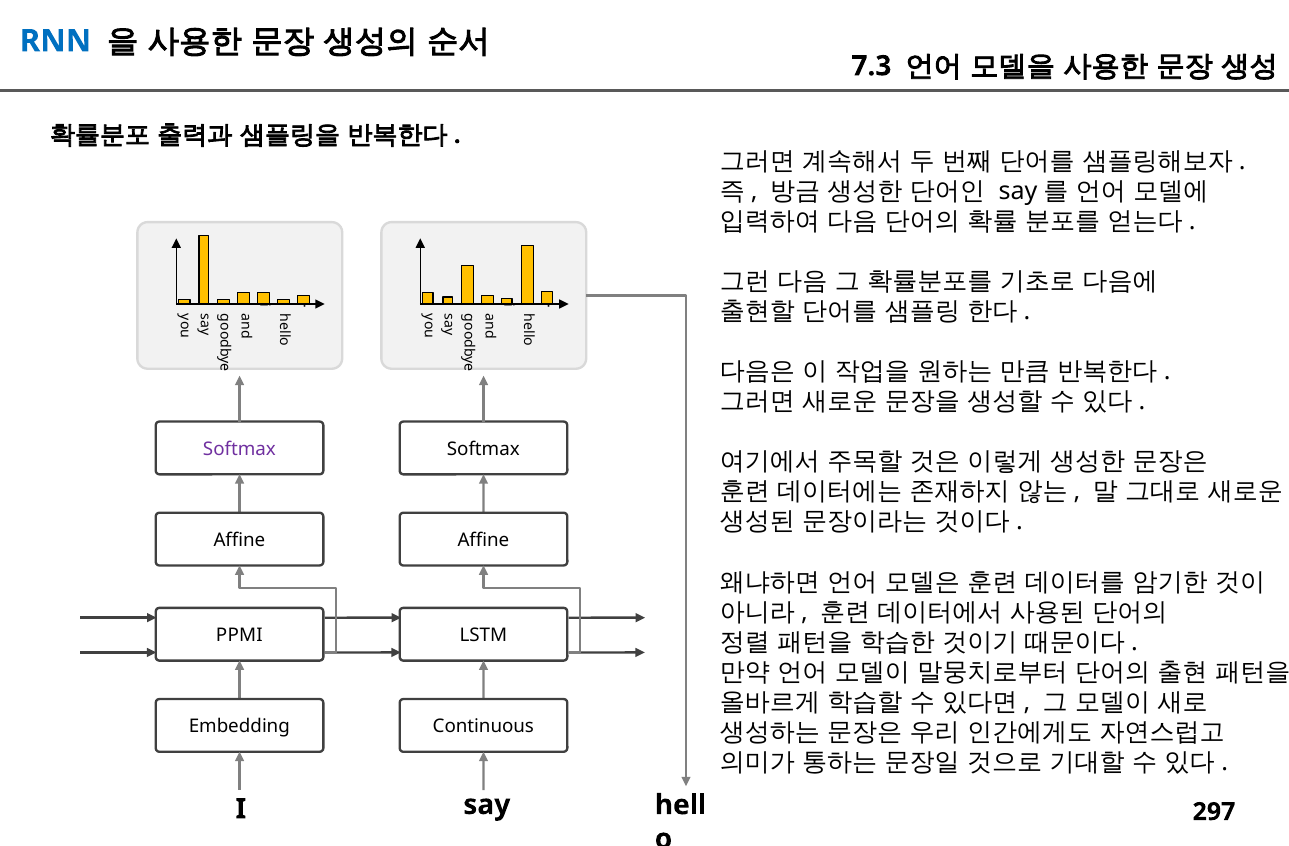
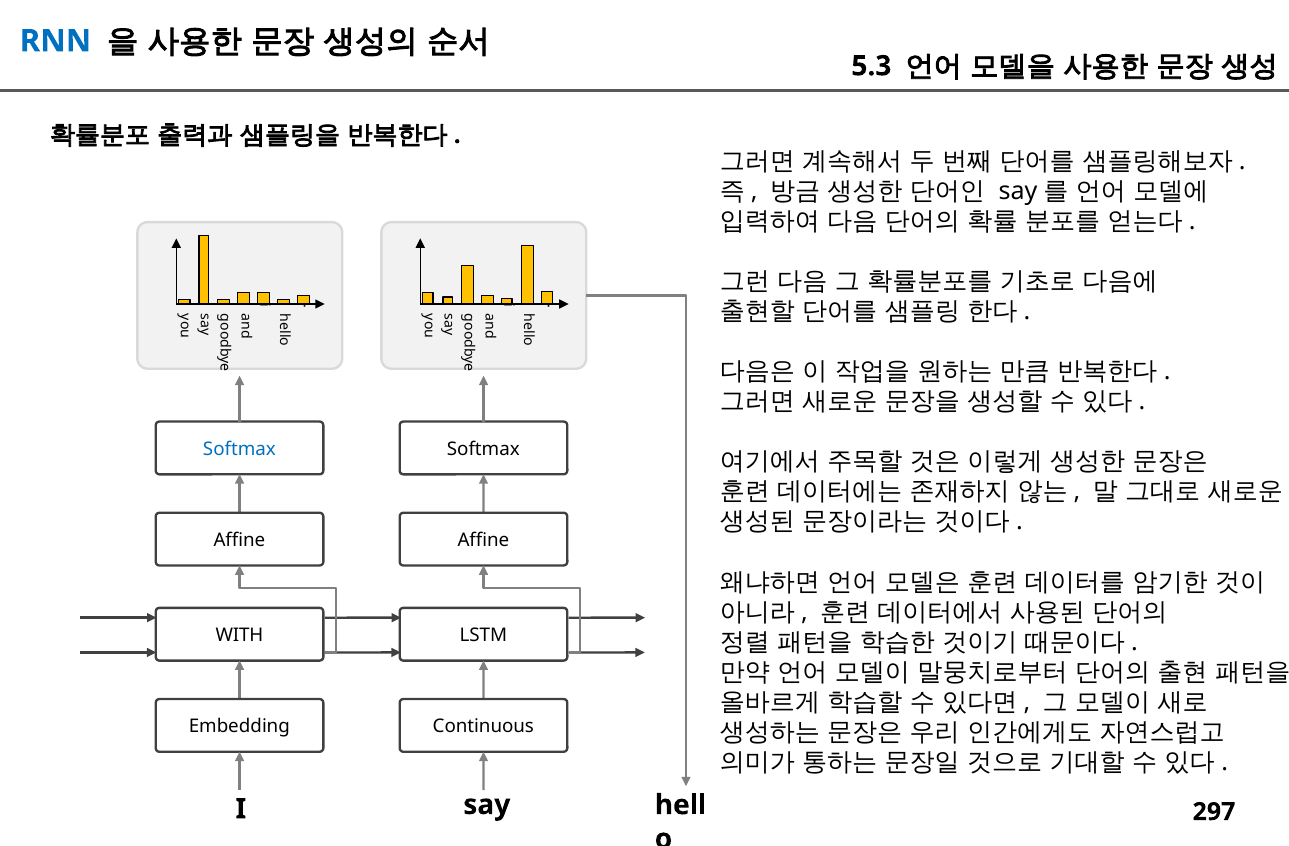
7.3: 7.3 -> 5.3 (871, 66)
Softmax colour: purple -> blue (239, 450)
PPMI: PPMI -> WITH (240, 636)
